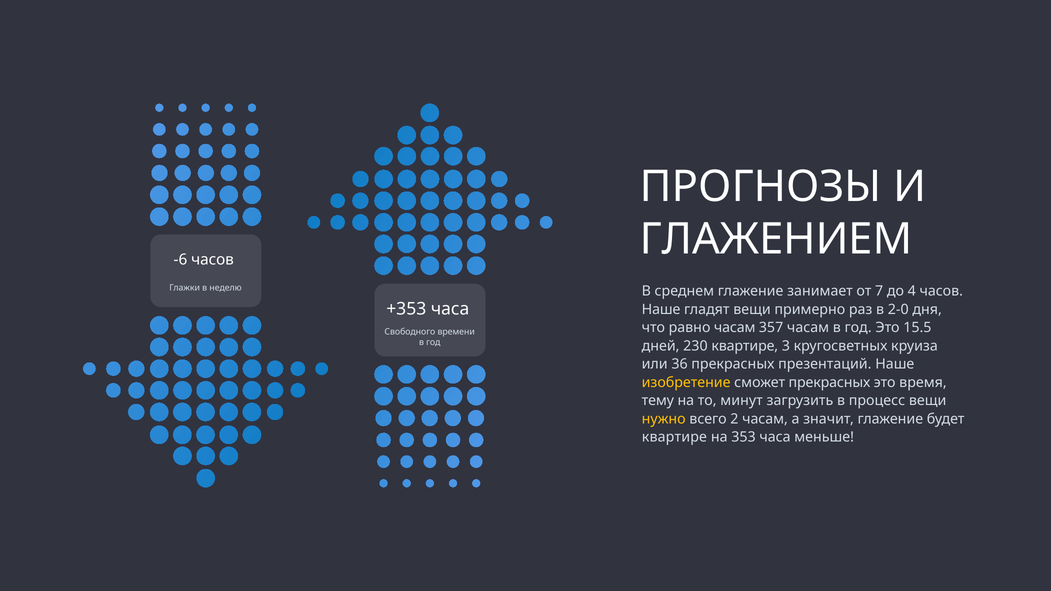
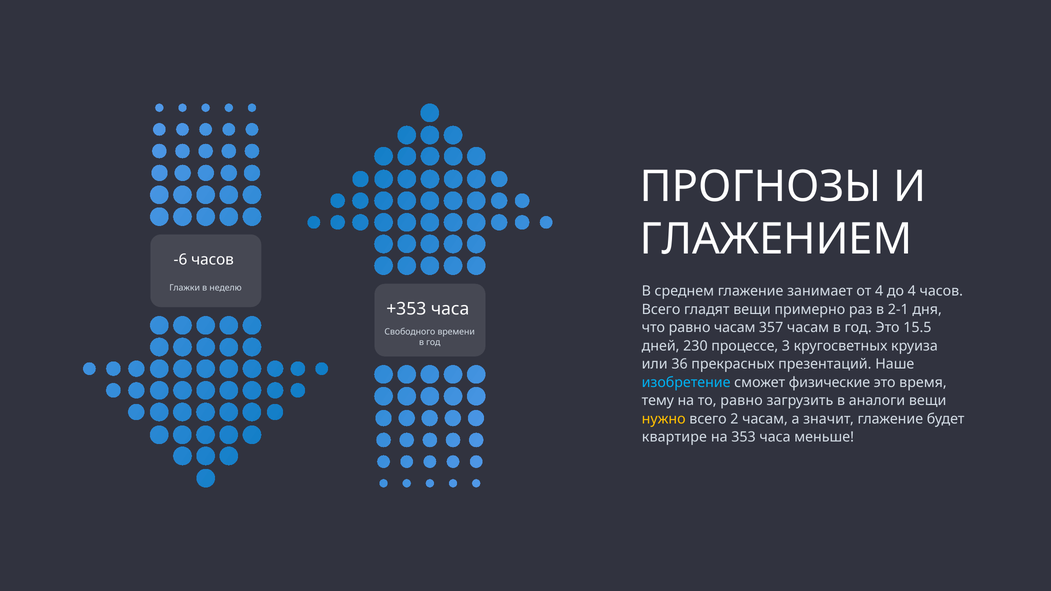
от 7: 7 -> 4 (879, 291)
Наше: Наше -> Всего (661, 309)
2-0: 2-0 -> 2-1 (898, 309)
230 квартире: квартире -> процессе (745, 346)
изобретение colour: yellow -> light blue (686, 383)
сможет прекрасных: прекрасных -> физические (829, 383)
то минут: минут -> равно (742, 401)
процесс: процесс -> аналоги (877, 401)
